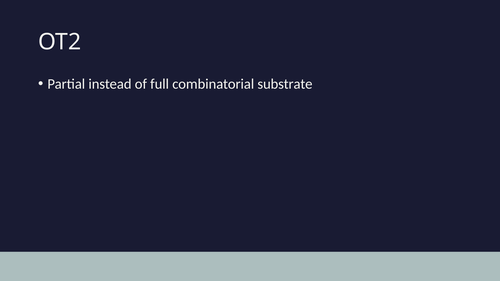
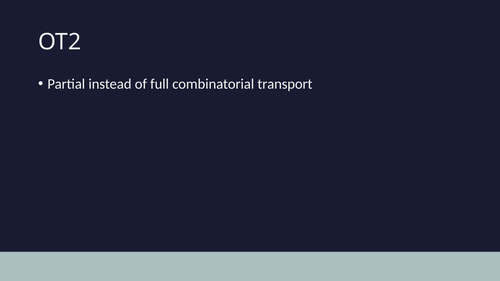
substrate: substrate -> transport (285, 84)
